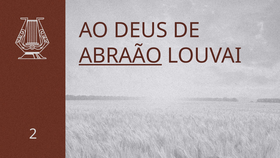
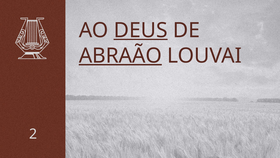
DEUS underline: none -> present (141, 30)
